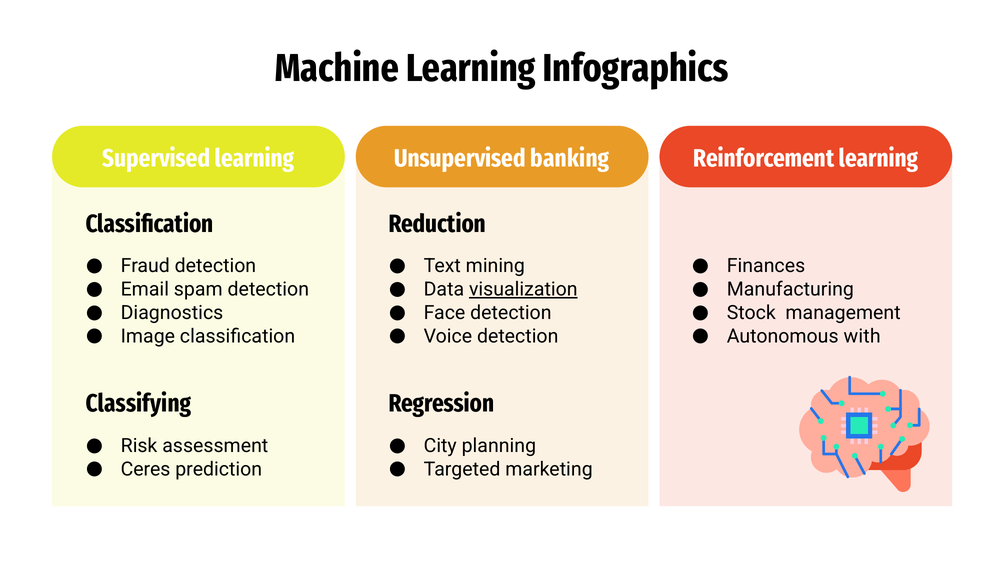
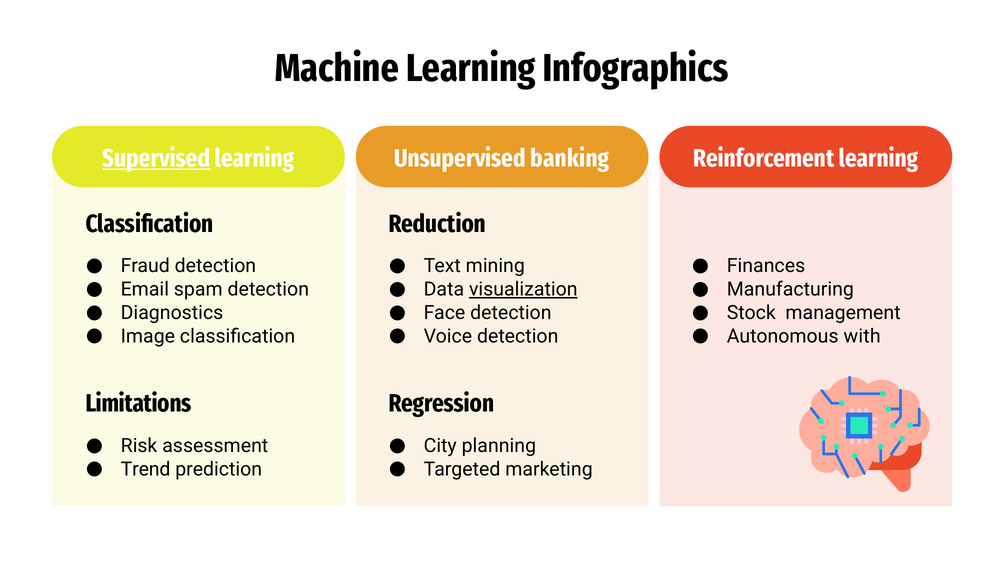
Supervised underline: none -> present (156, 158)
Classifying: Classifying -> Limitations (139, 404)
Ceres: Ceres -> Trend (146, 469)
